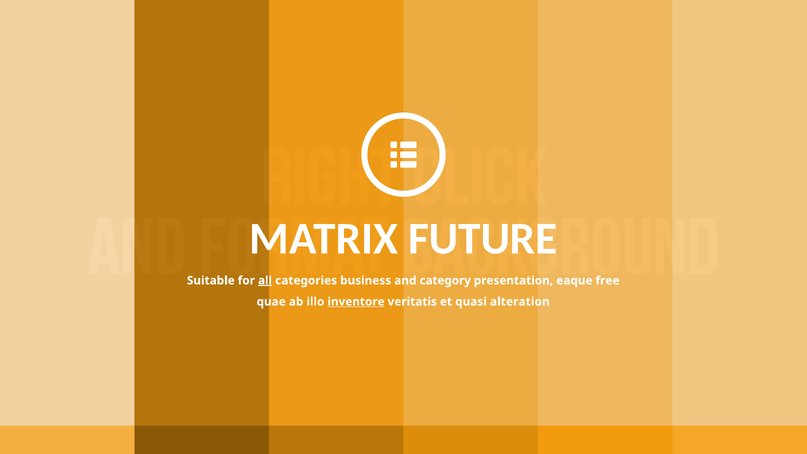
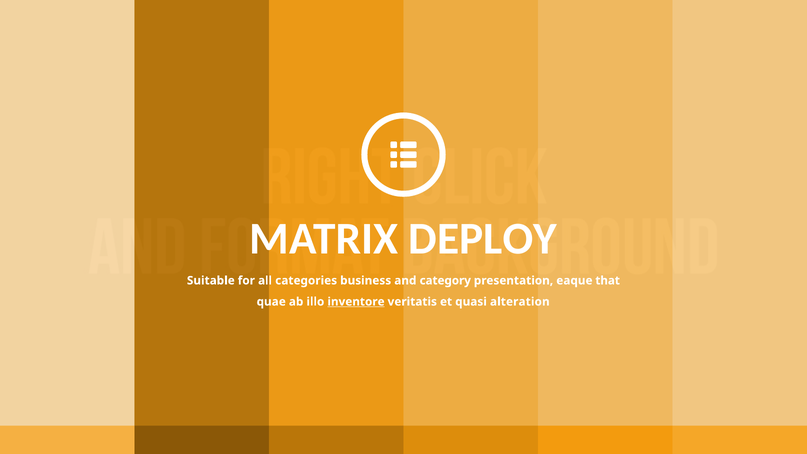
FUTURE: FUTURE -> DEPLOY (483, 239)
all underline: present -> none (265, 280)
free: free -> that (608, 280)
